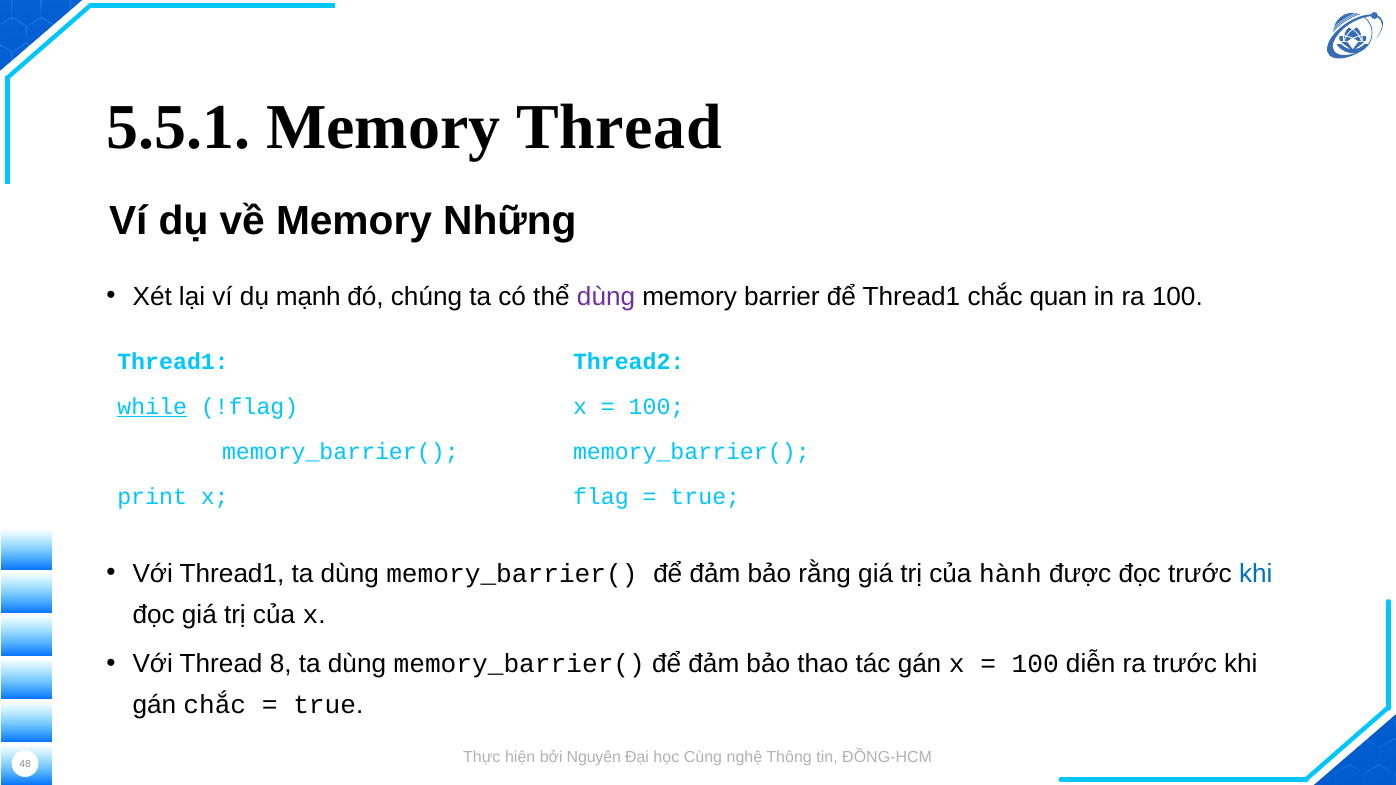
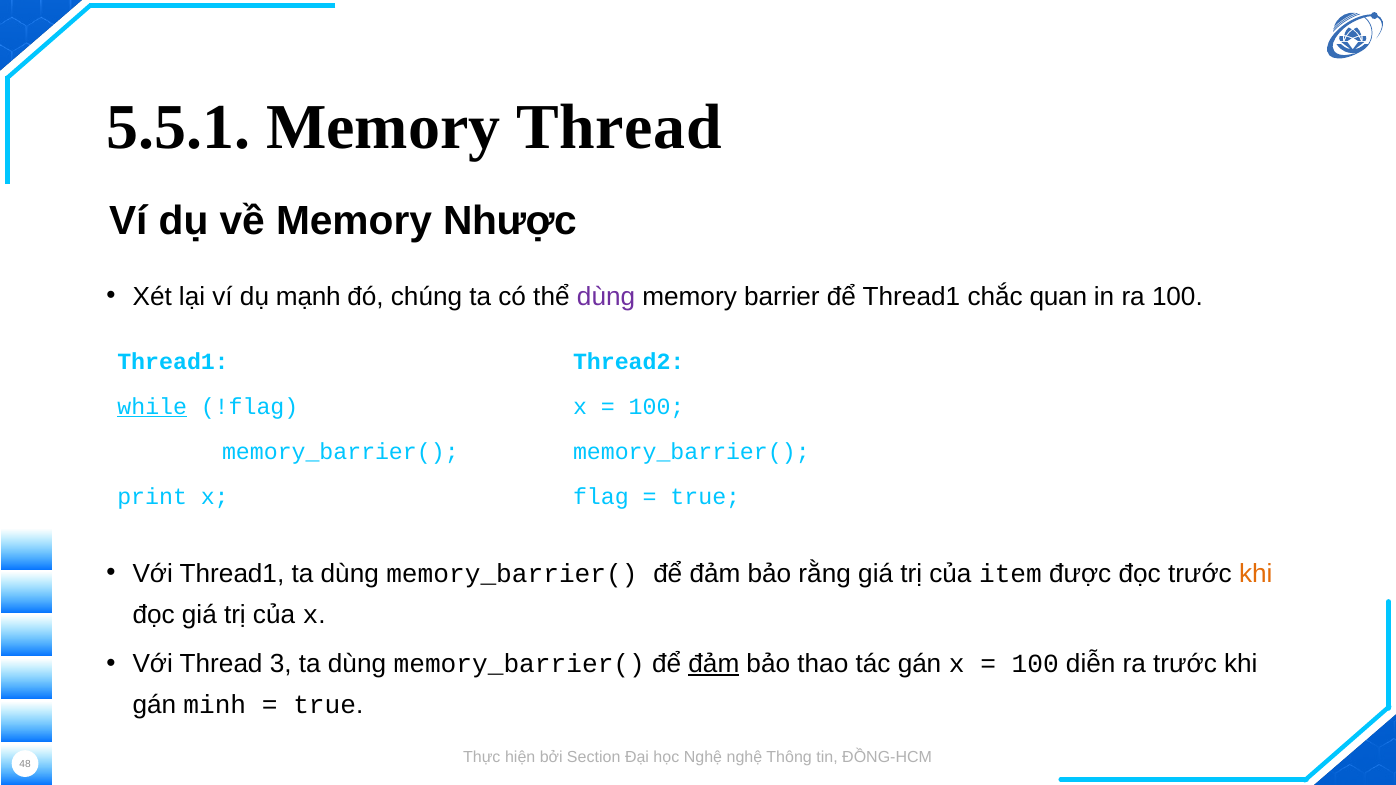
Những: Những -> Nhược (510, 221)
hành: hành -> item (1010, 574)
khi colour: blue -> orange (1256, 574)
8: 8 -> 3 (281, 664)
đảm underline: none -> present (714, 664)
gán chắc: chắc -> minh (215, 705)
Nguyên: Nguyên -> Section (594, 758)
học Cùng: Cùng -> Nghệ (703, 758)
